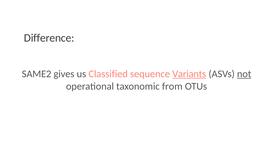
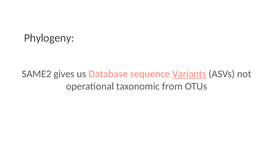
Difference: Difference -> Phylogeny (49, 38)
Classified: Classified -> Database (108, 74)
not underline: present -> none (244, 74)
